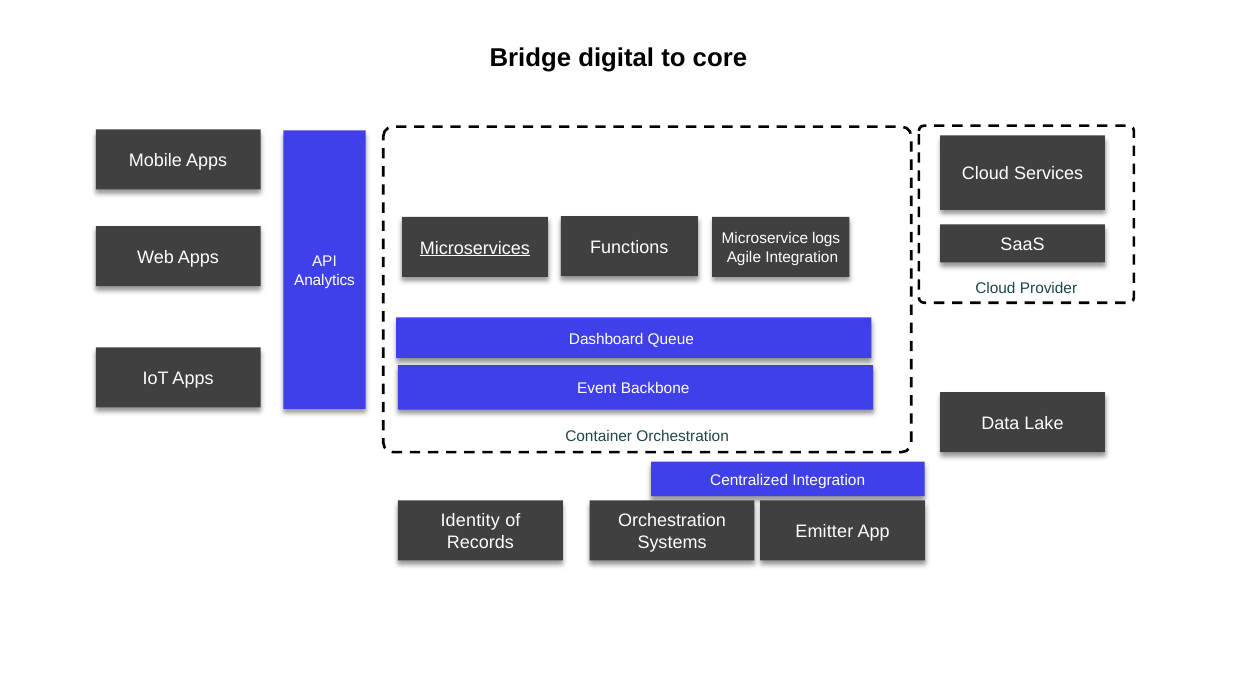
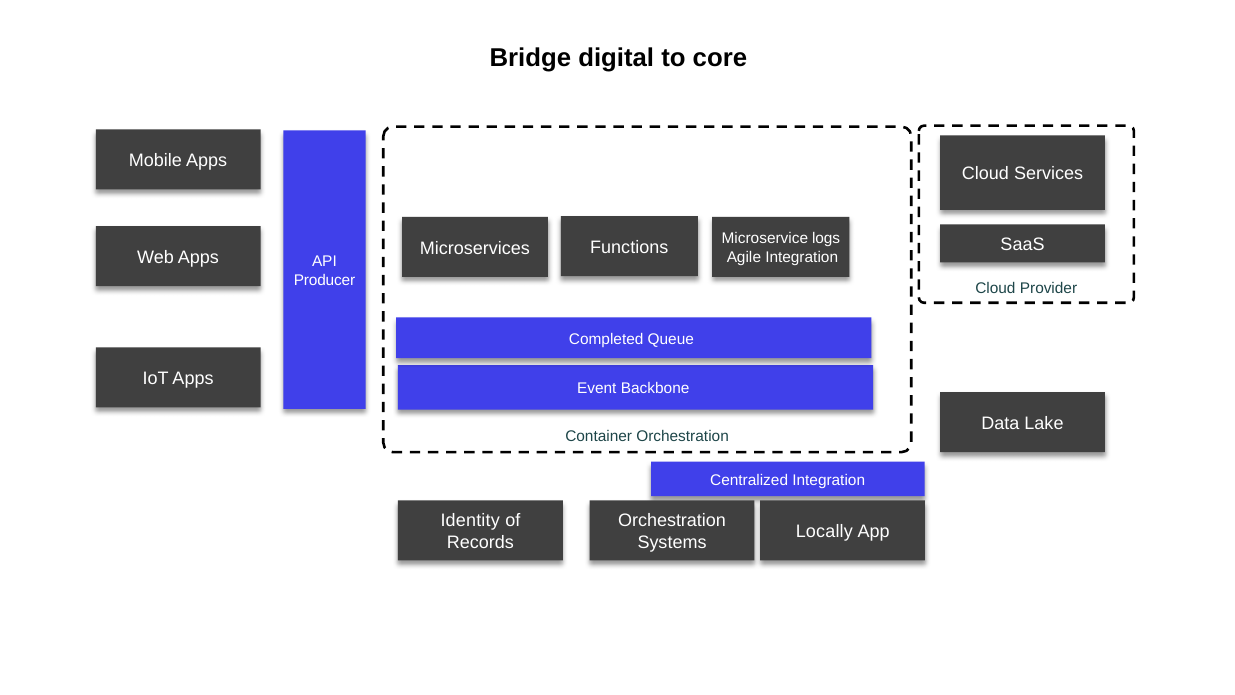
Microservices underline: present -> none (475, 248)
Analytics: Analytics -> Producer (325, 280)
Dashboard: Dashboard -> Completed (606, 339)
Emitter: Emitter -> Locally (824, 531)
